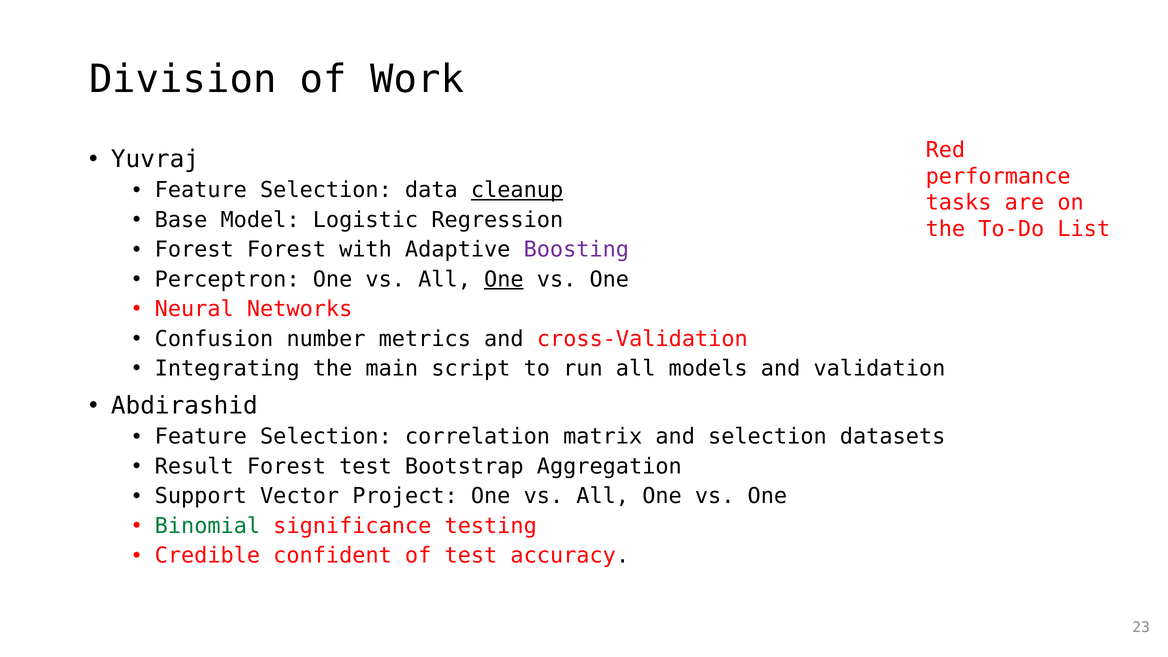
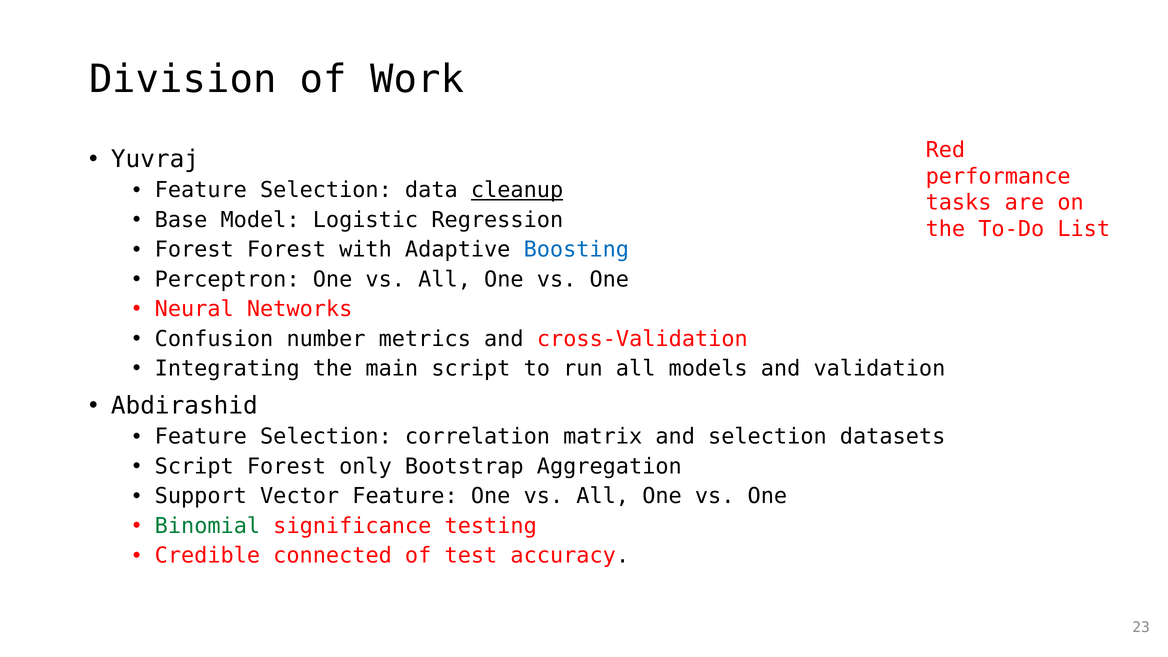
Boosting colour: purple -> blue (576, 250)
One underline: present -> none (504, 279)
Result: Result -> Script (194, 466)
Forest test: test -> only (366, 466)
Vector Project: Project -> Feature (405, 496)
confident: confident -> connected (333, 556)
